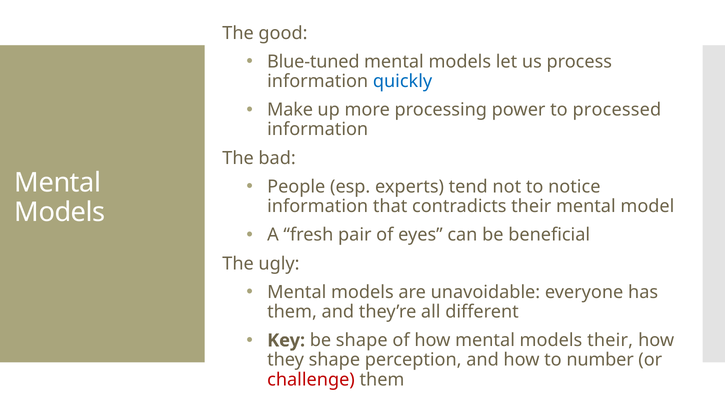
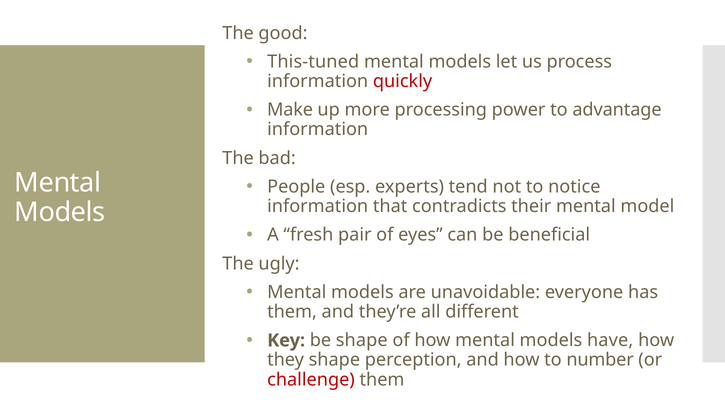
Blue-tuned: Blue-tuned -> This-tuned (313, 62)
quickly colour: blue -> red (403, 81)
processed: processed -> advantage (617, 110)
models their: their -> have (610, 340)
